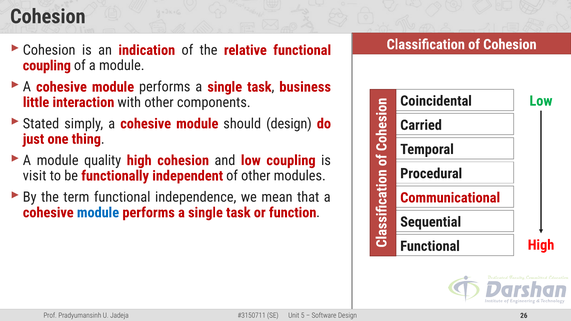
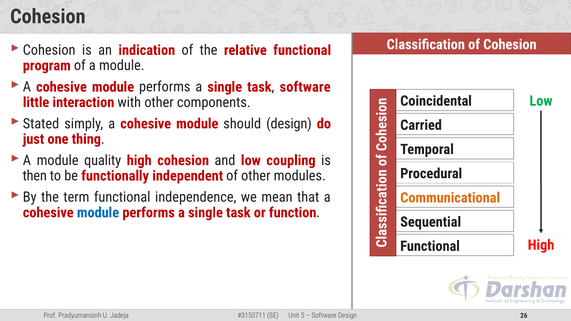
coupling: coupling -> program (47, 66)
task business: business -> software (305, 87)
visit: visit -> then (35, 176)
Communicational colour: red -> orange (450, 198)
